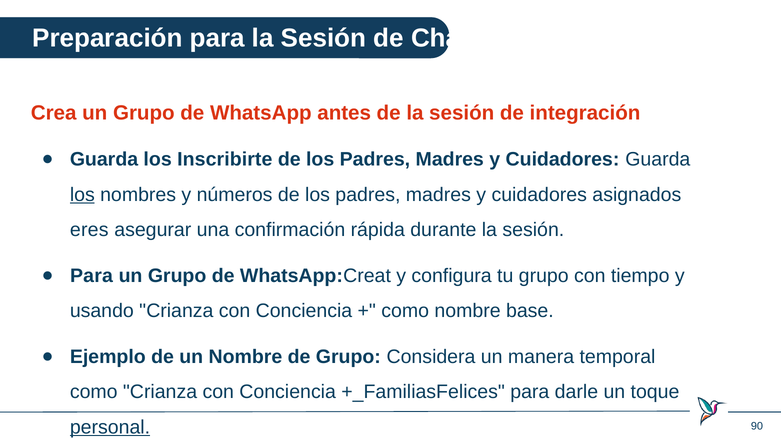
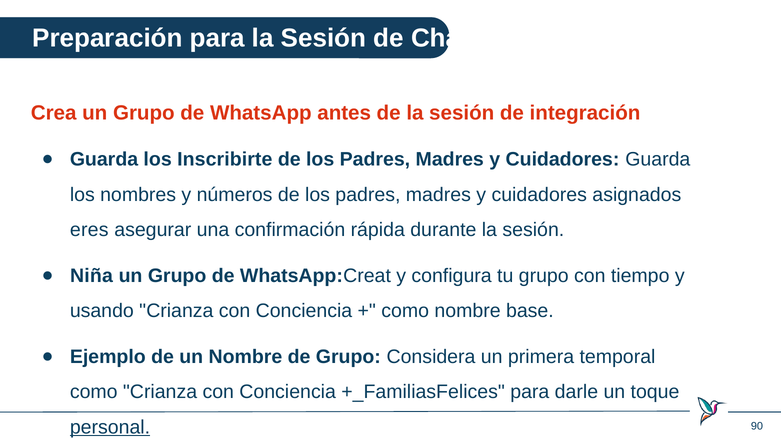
los underline: present -> none (82, 195)
Para: Para -> Niña (91, 276)
manera: manera -> primera (541, 357)
